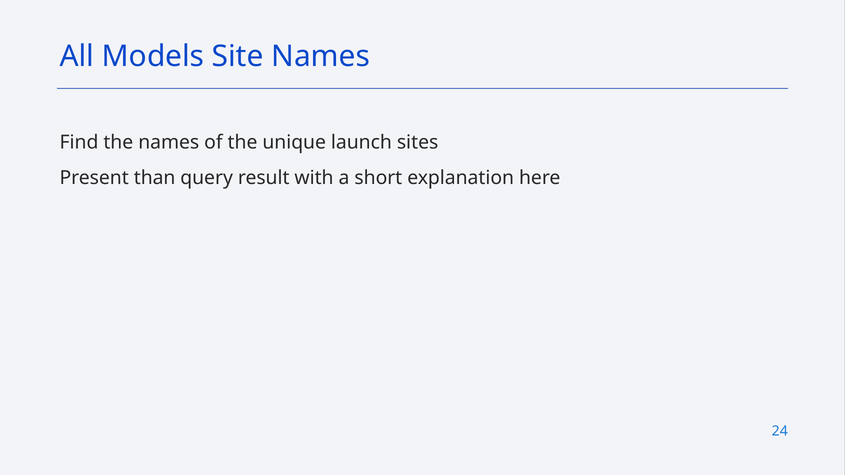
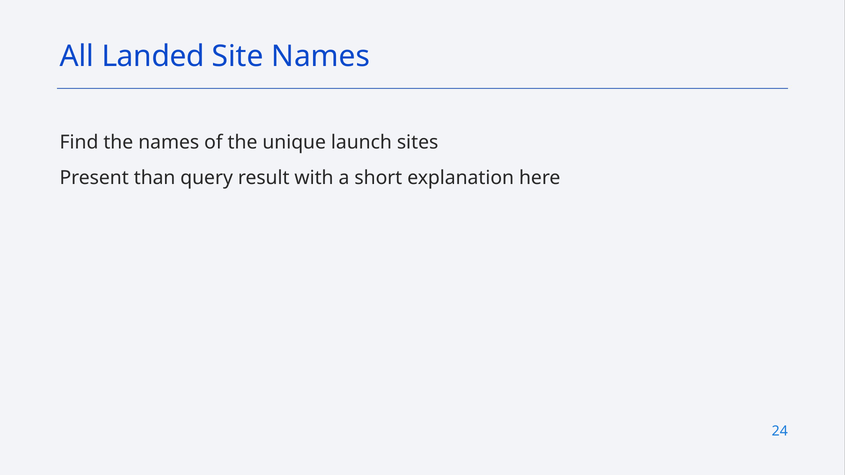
Models: Models -> Landed (153, 56)
